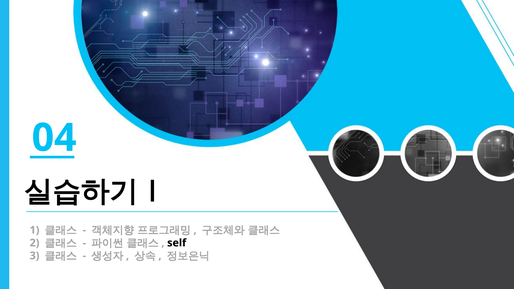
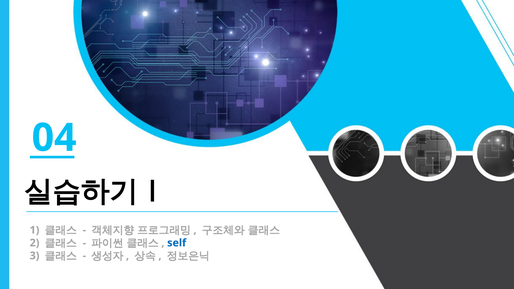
self colour: black -> blue (177, 243)
